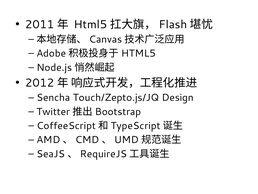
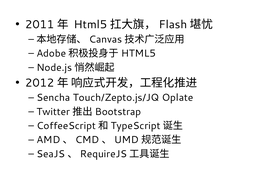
Design: Design -> Oplate (178, 97)
